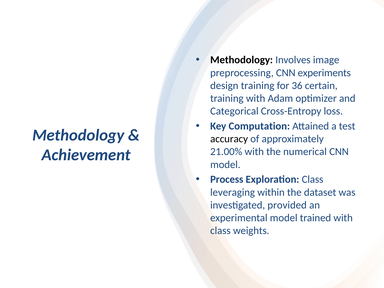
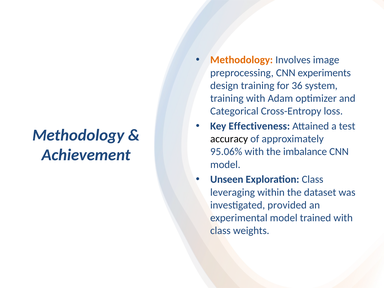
Methodology colour: black -> orange (242, 60)
certain: certain -> system (321, 86)
Computation: Computation -> Effectiveness (259, 126)
21.00%: 21.00% -> 95.06% (226, 152)
numerical: numerical -> imbalance (305, 152)
Process: Process -> Unseen (227, 179)
